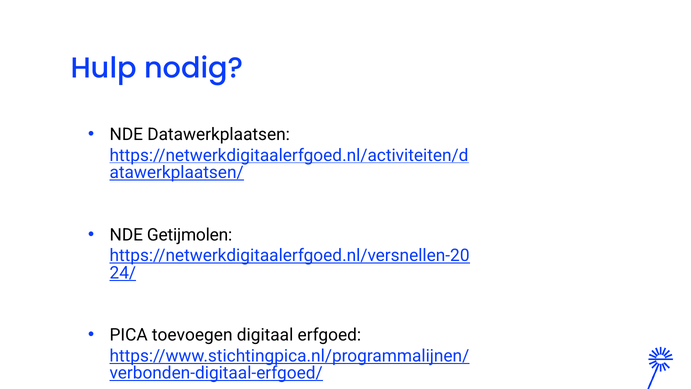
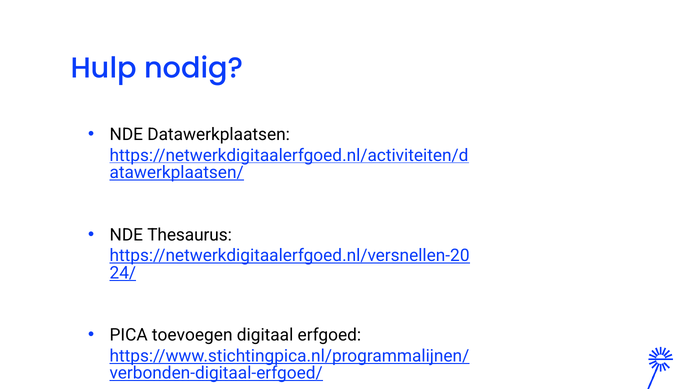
Getijmolen: Getijmolen -> Thesaurus (190, 235)
